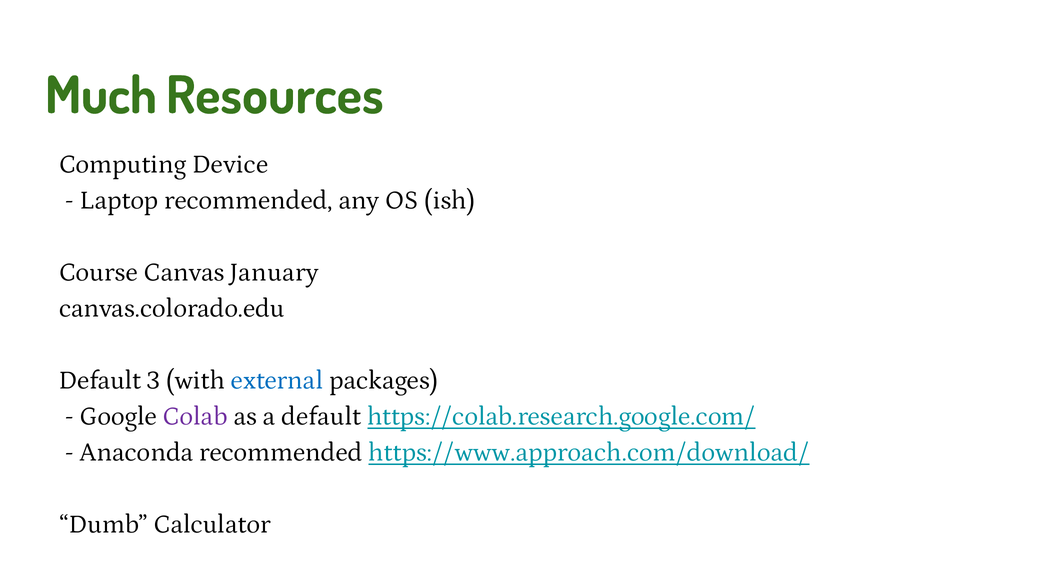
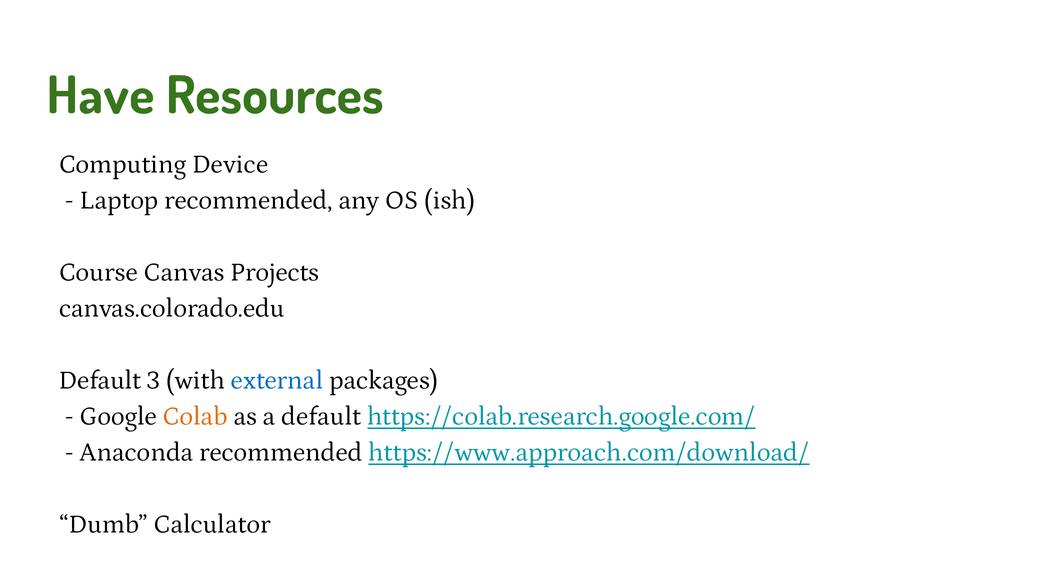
Much: Much -> Have (100, 96)
January: January -> Projects (275, 272)
Colab colour: purple -> orange (195, 416)
